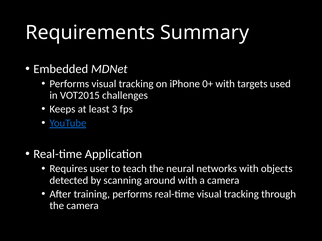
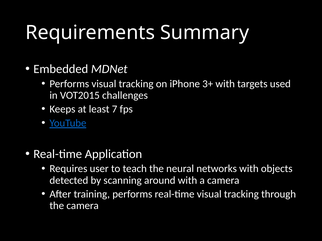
0+: 0+ -> 3+ (208, 84)
3: 3 -> 7 (115, 109)
